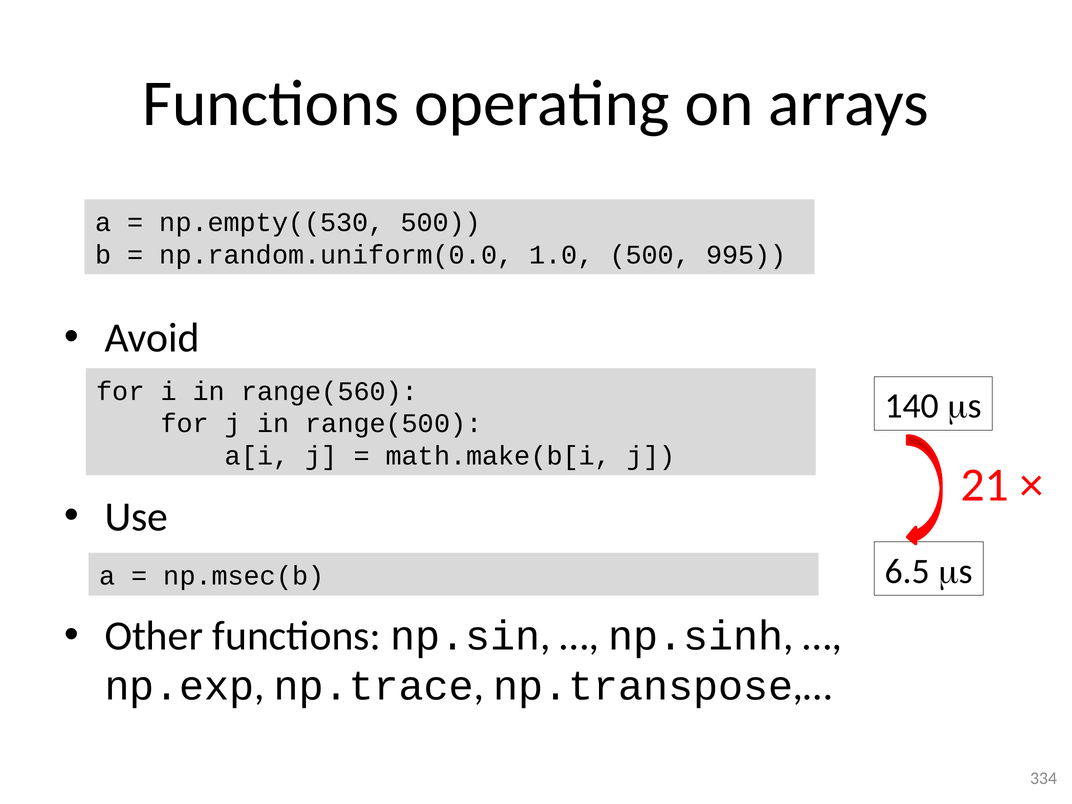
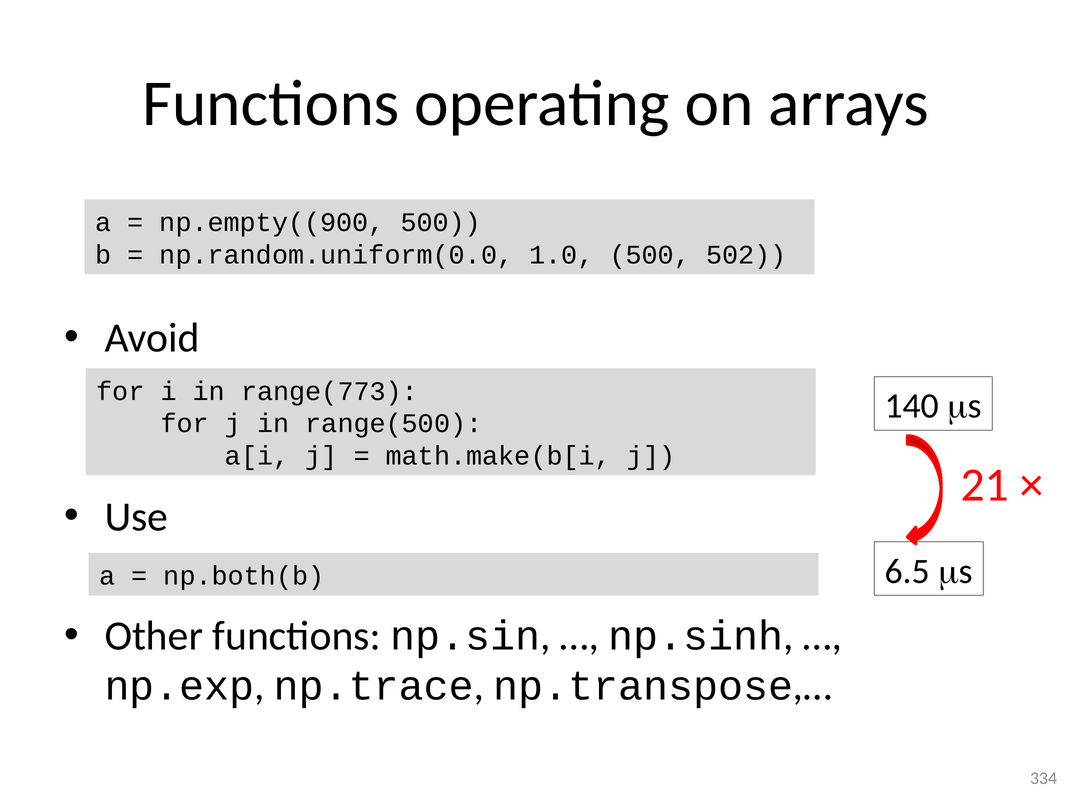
np.empty((530: np.empty((530 -> np.empty((900 (272, 223)
995: 995 -> 502 (746, 255)
range(560: range(560 -> range(773 (330, 391)
np.msec(b: np.msec(b -> np.both(b (244, 576)
